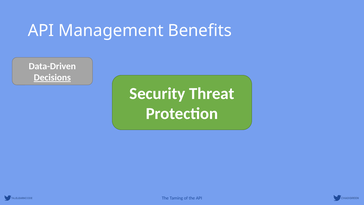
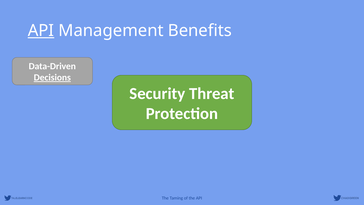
API underline: none -> present (41, 31)
